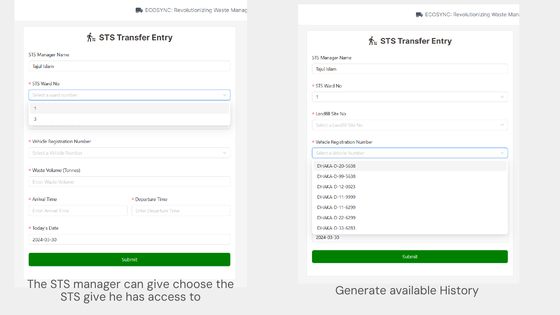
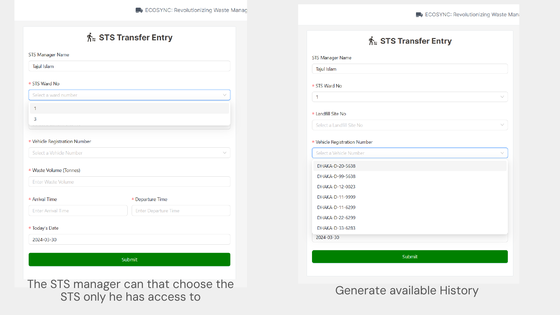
can give: give -> that (158, 284)
STS give: give -> only (95, 297)
